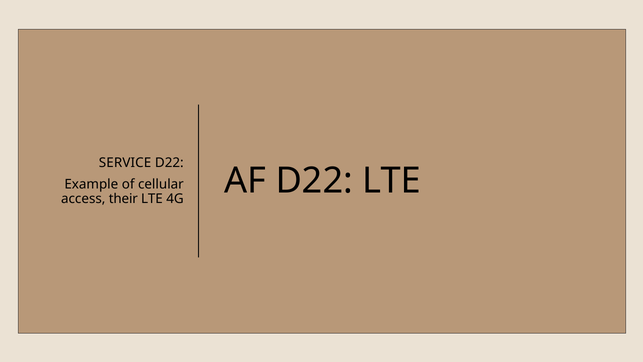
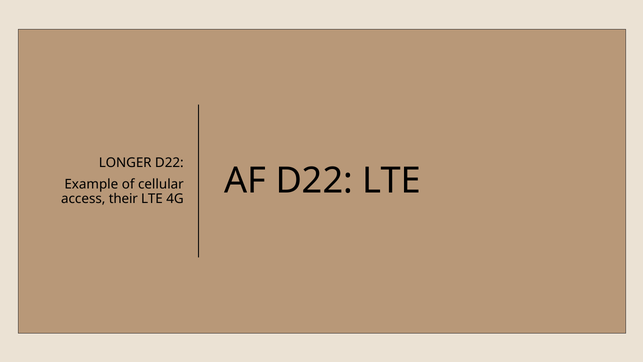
SERVICE: SERVICE -> LONGER (125, 163)
